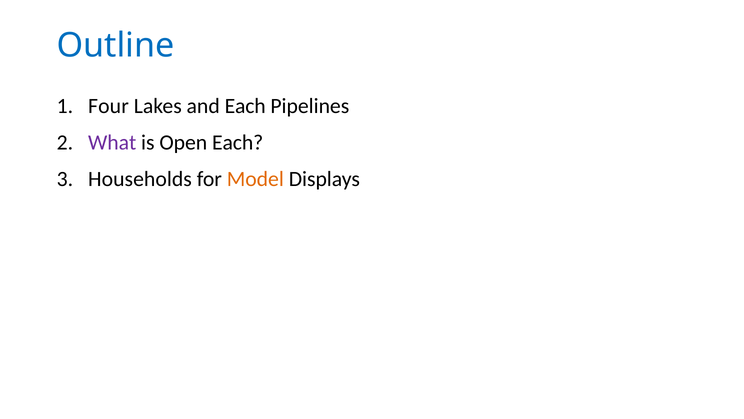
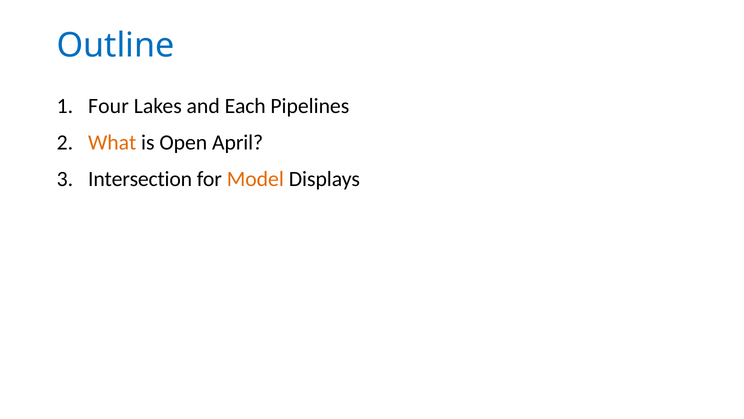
What colour: purple -> orange (112, 143)
Open Each: Each -> April (238, 143)
Households: Households -> Intersection (140, 179)
